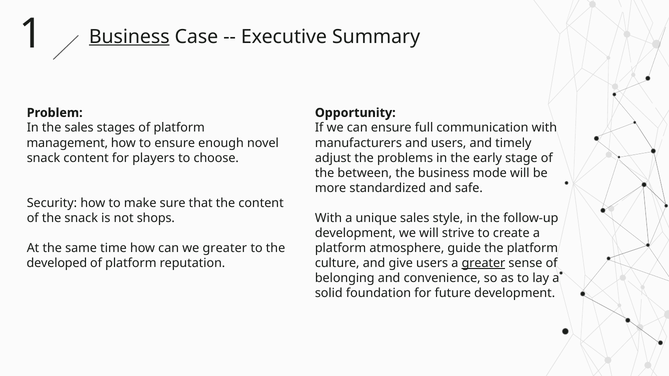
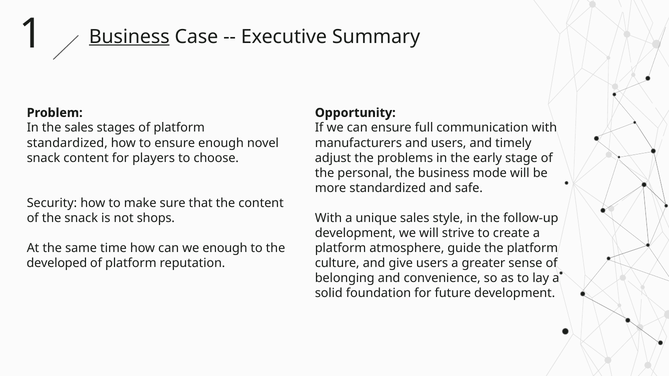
management: management -> standardized (67, 143)
between: between -> personal (365, 173)
we greater: greater -> enough (225, 248)
greater underline: present -> none (483, 263)
